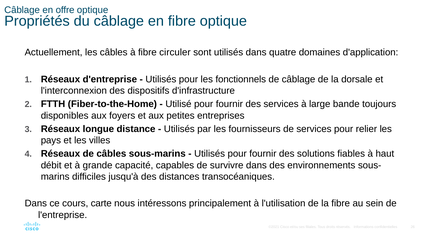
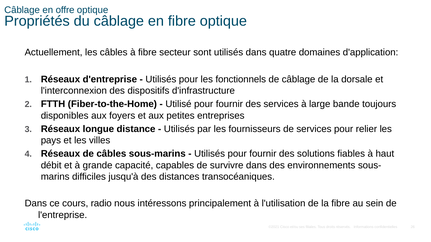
circuler: circuler -> secteur (175, 53)
carte: carte -> radio (101, 204)
